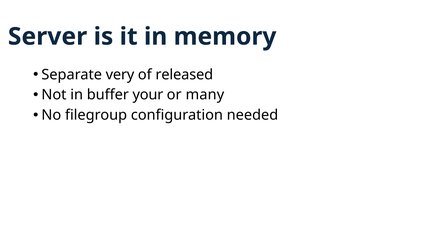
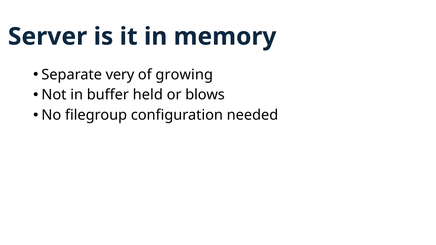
released: released -> growing (184, 75)
your: your -> held (148, 95)
many: many -> blows (205, 95)
